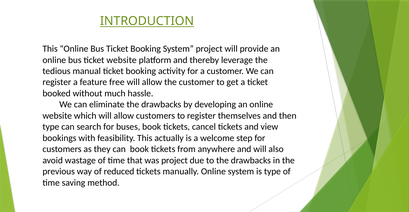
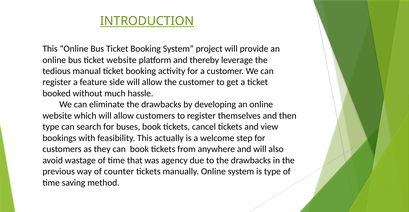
free: free -> side (117, 82)
was project: project -> agency (174, 160)
reduced: reduced -> counter (119, 171)
